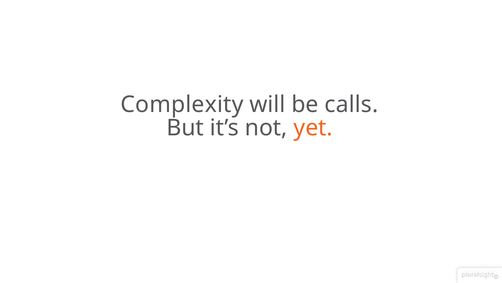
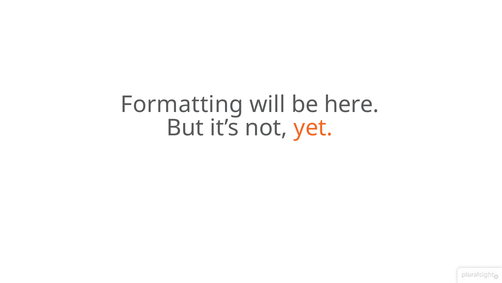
Complexity: Complexity -> Formatting (182, 104)
calls: calls -> here (352, 104)
